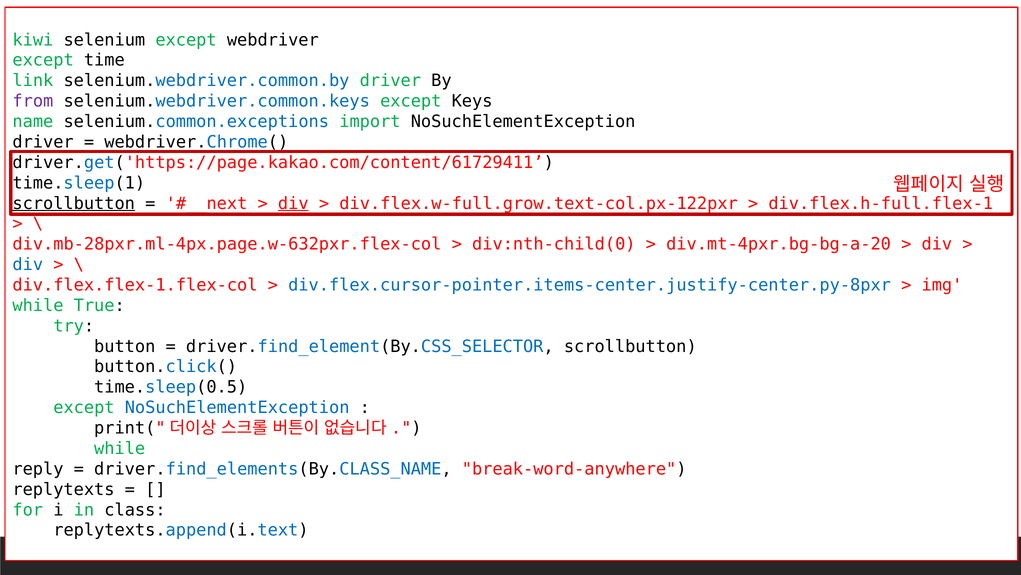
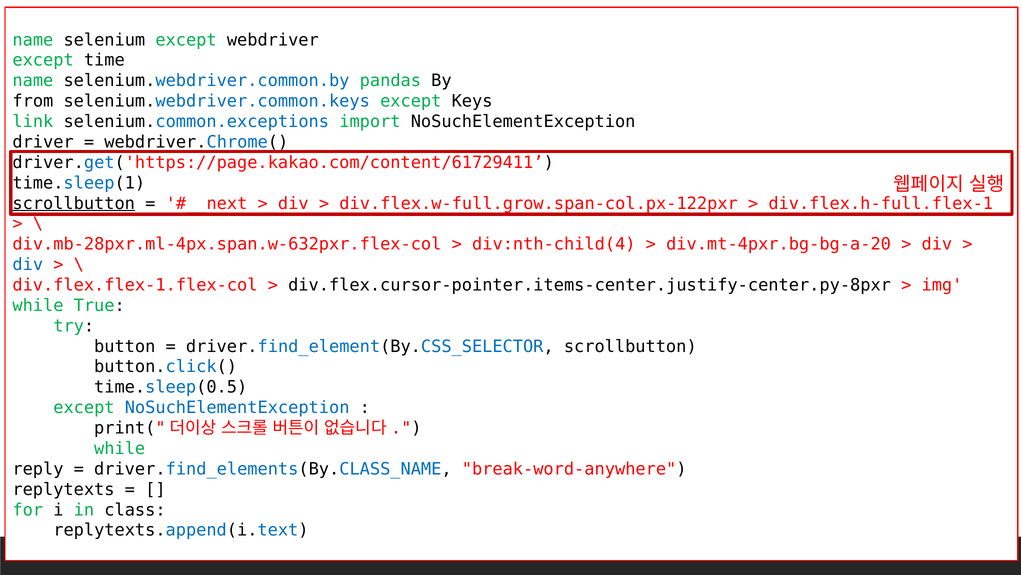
kiwi: kiwi -> name (33, 40)
link: link -> name (33, 81)
selenium.webdriver.common.by driver: driver -> pandas (390, 81)
from colour: purple -> black (33, 101)
name: name -> link (33, 122)
div underline: present -> none (293, 203)
div.flex.w-full.grow.text-col.px-122pxr: div.flex.w-full.grow.text-col.px-122pxr -> div.flex.w-full.grow.span-col.px-122pxr (539, 203)
div.mb-28pxr.ml-4px.page.w-632pxr.flex-col: div.mb-28pxr.ml-4px.page.w-632pxr.flex-col -> div.mb-28pxr.ml-4px.span.w-632pxr.flex-col (227, 244)
div:nth-child(0: div:nth-child(0 -> div:nth-child(4 (554, 244)
div.flex.cursor-pointer.items-center.justify-center.py-8pxr colour: blue -> black (590, 285)
